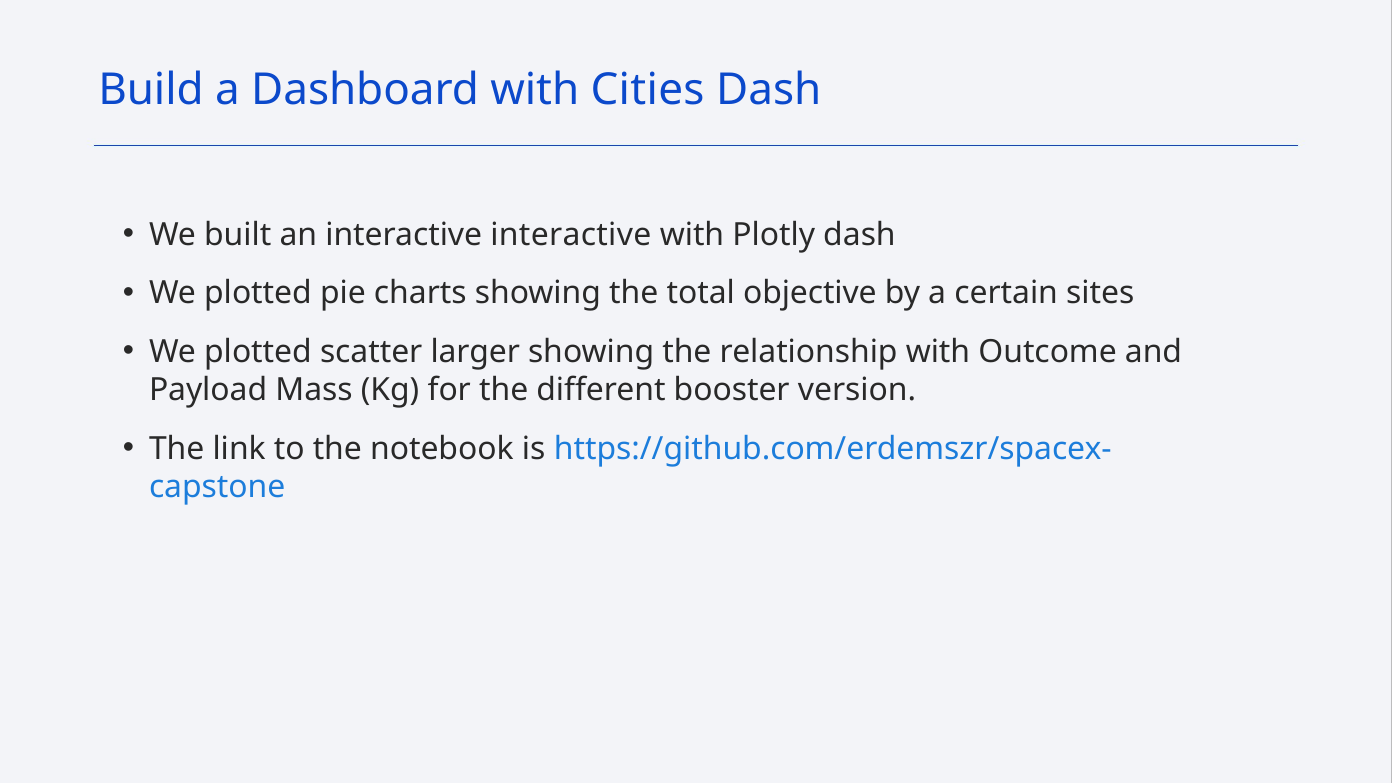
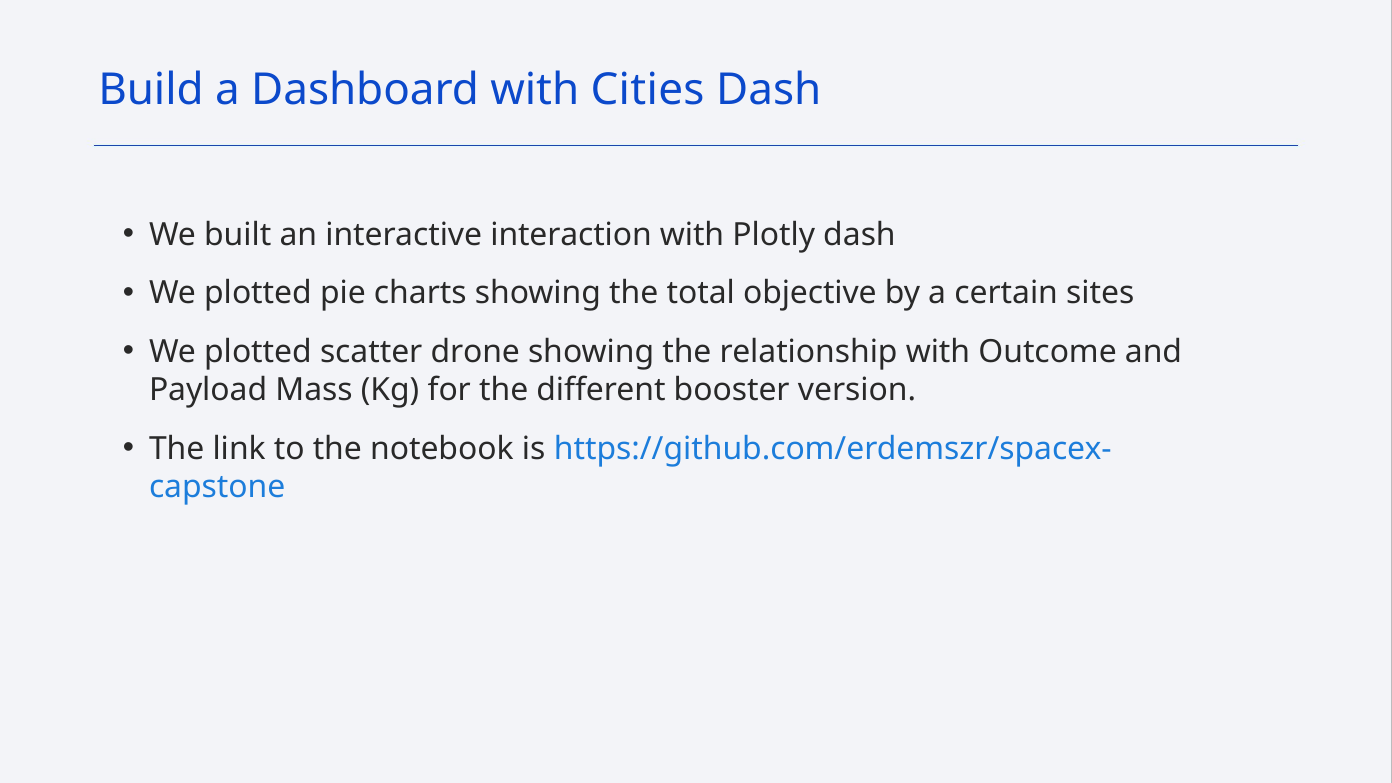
interactive interactive: interactive -> interaction (571, 235)
larger: larger -> drone (475, 352)
